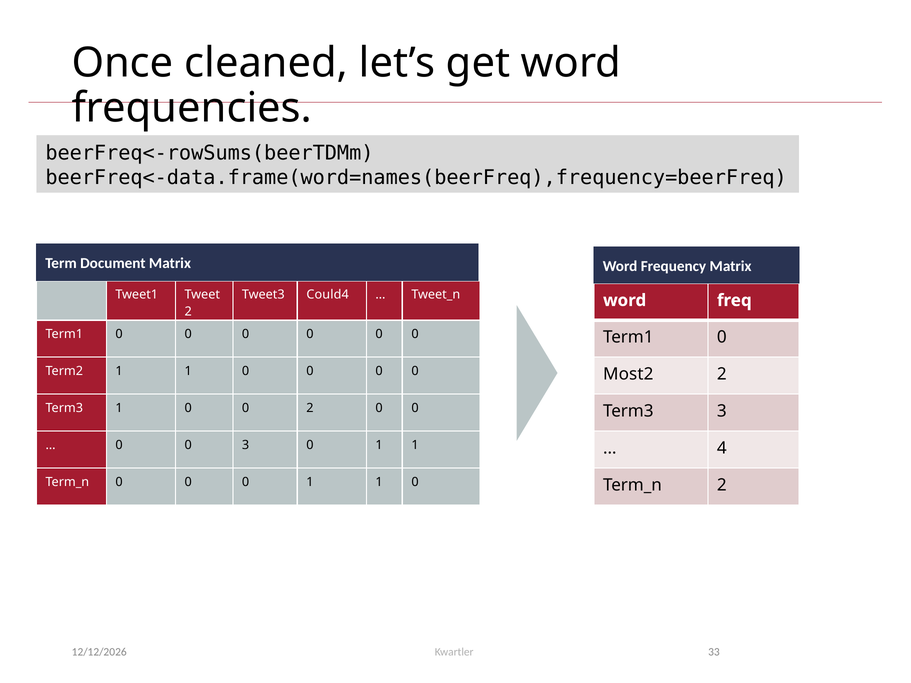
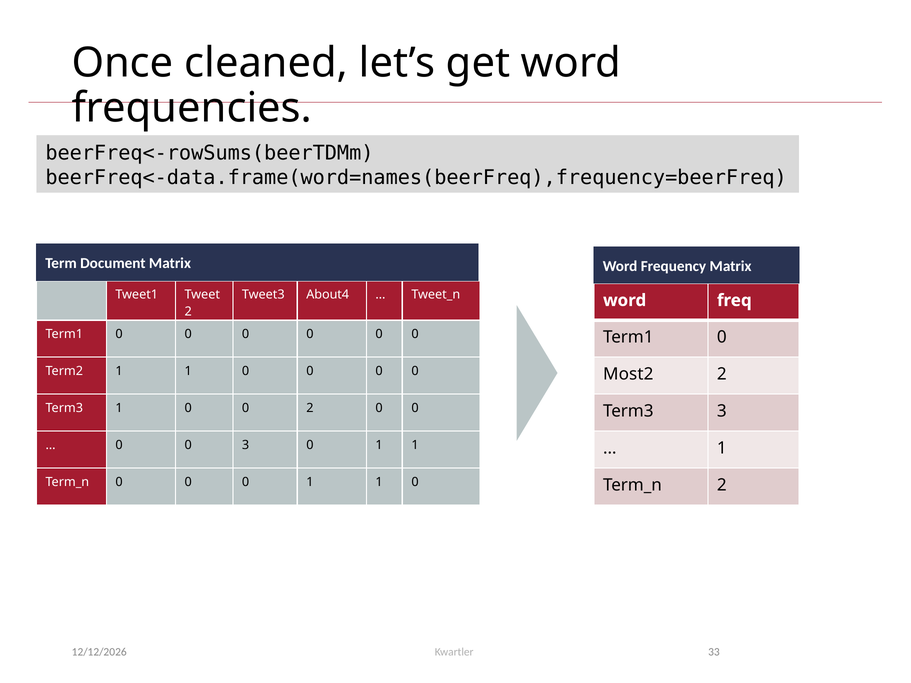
Could4: Could4 -> About4 (328, 295)
4: 4 -> 1 (722, 448)
